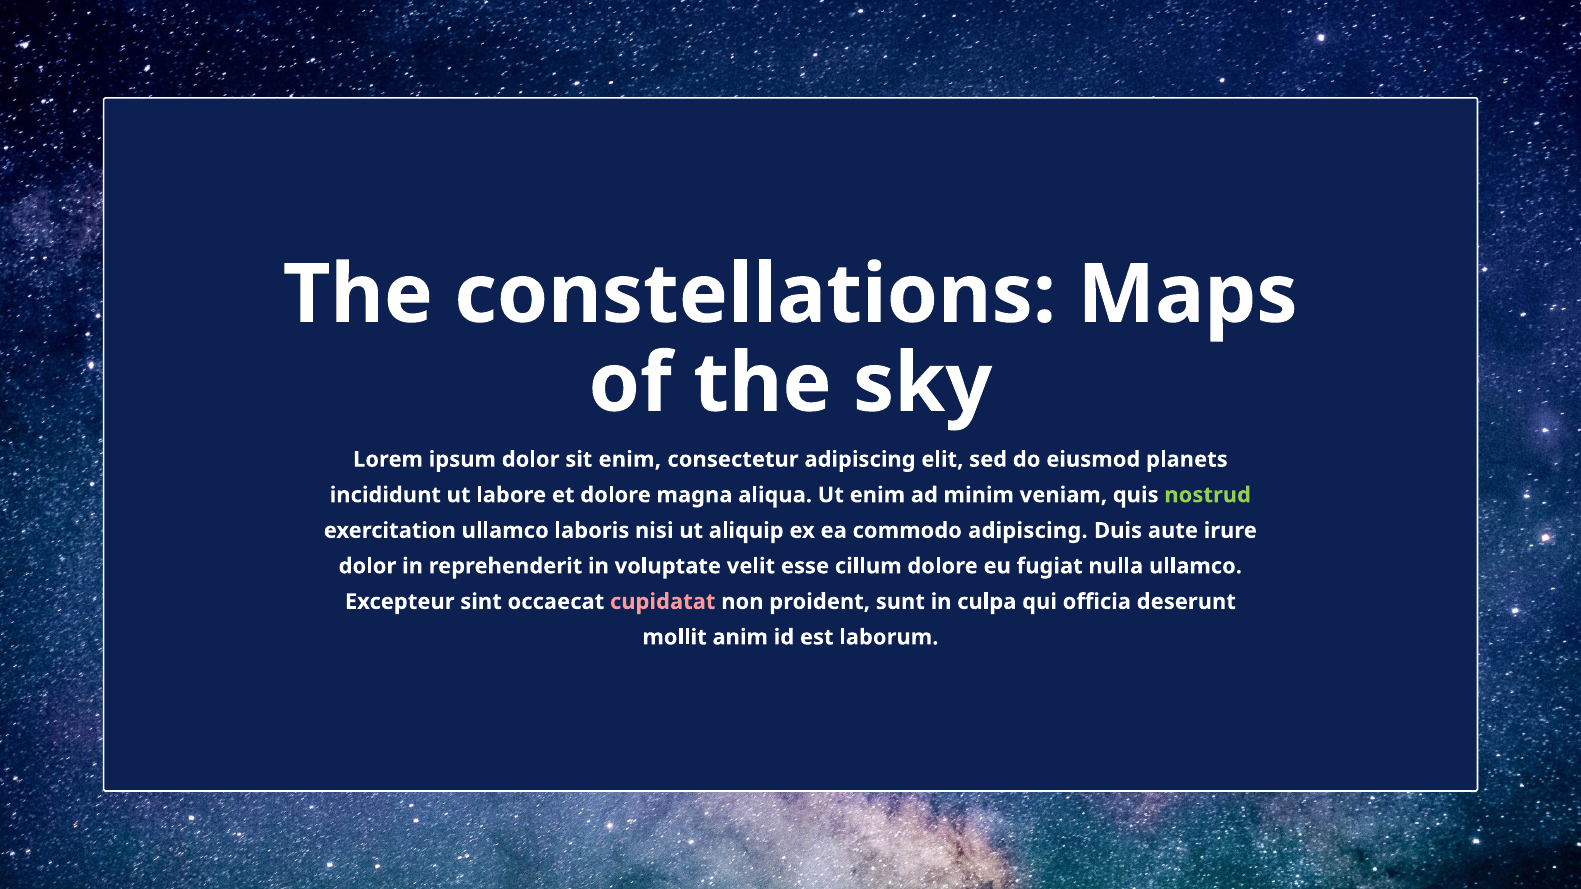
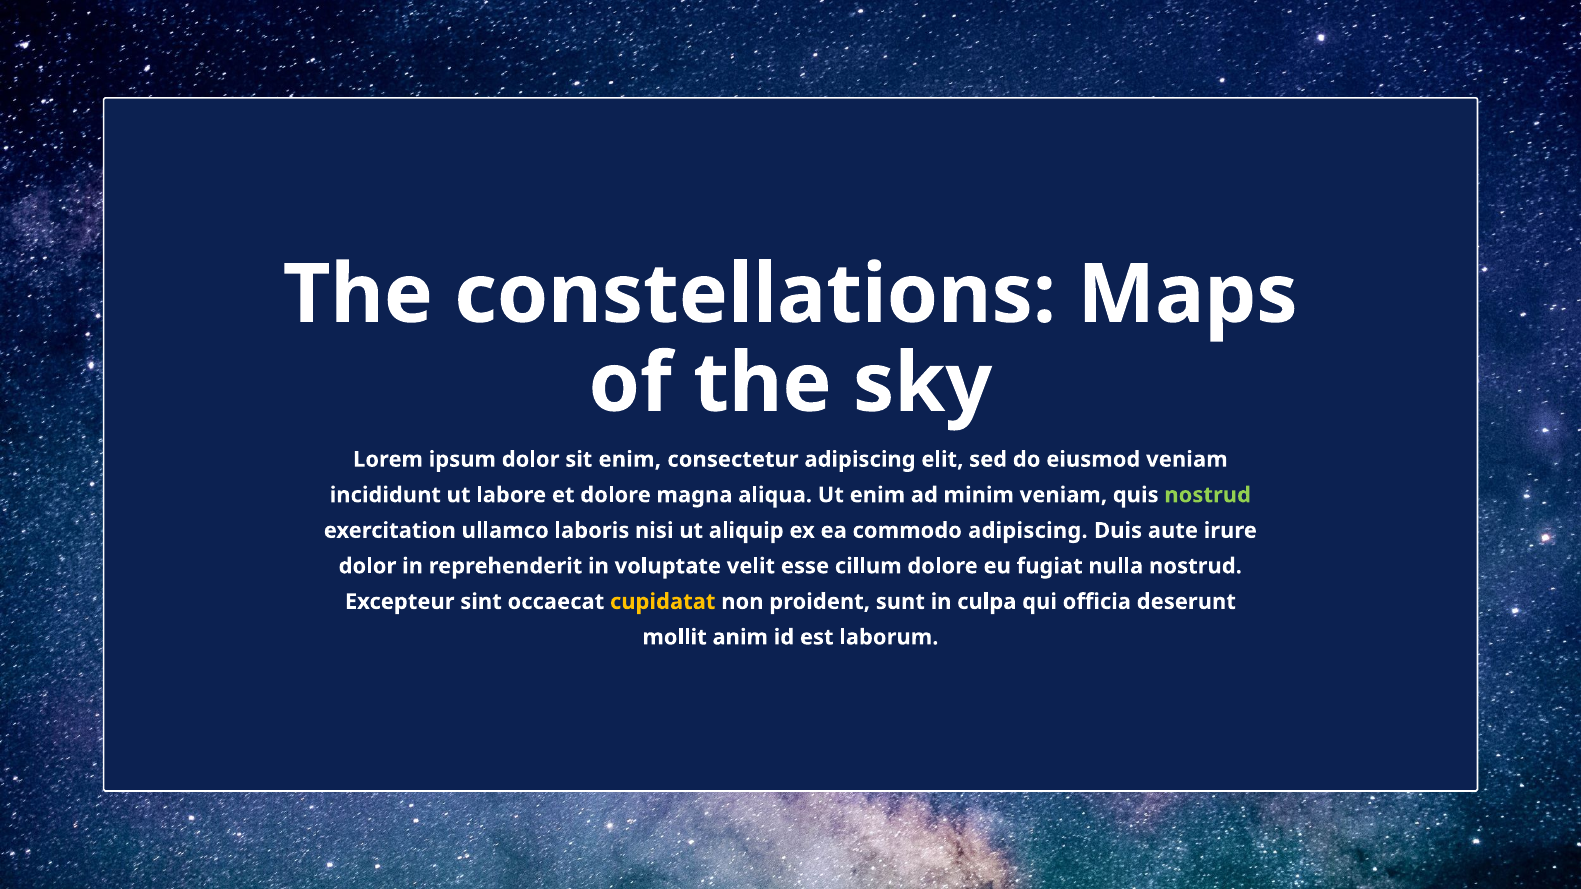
eiusmod planets: planets -> veniam (1187, 460)
nulla ullamco: ullamco -> nostrud (1195, 566)
cupidatat colour: pink -> yellow (663, 602)
